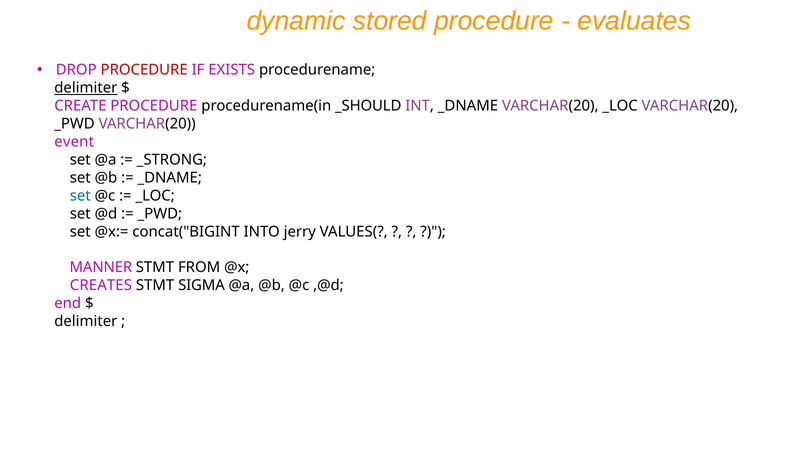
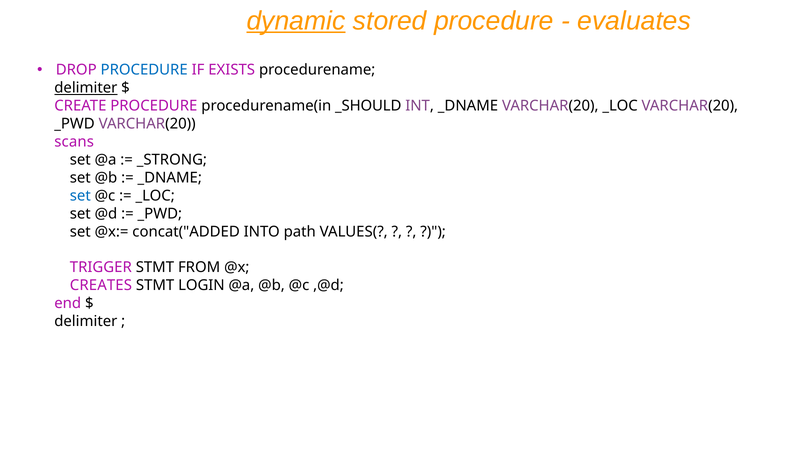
dynamic underline: none -> present (296, 21)
PROCEDURE colour: red -> blue (144, 70)
event: event -> scans (74, 142)
concat("BIGINT: concat("BIGINT -> concat("ADDED (186, 231)
jerry: jerry -> path (300, 231)
MANNER: MANNER -> TRIGGER (101, 267)
SIGMA: SIGMA -> LOGIN (201, 285)
